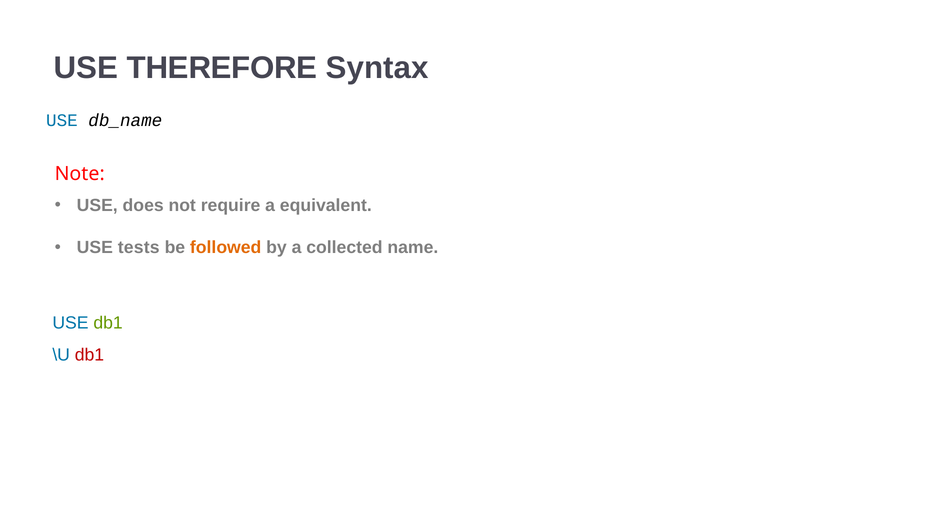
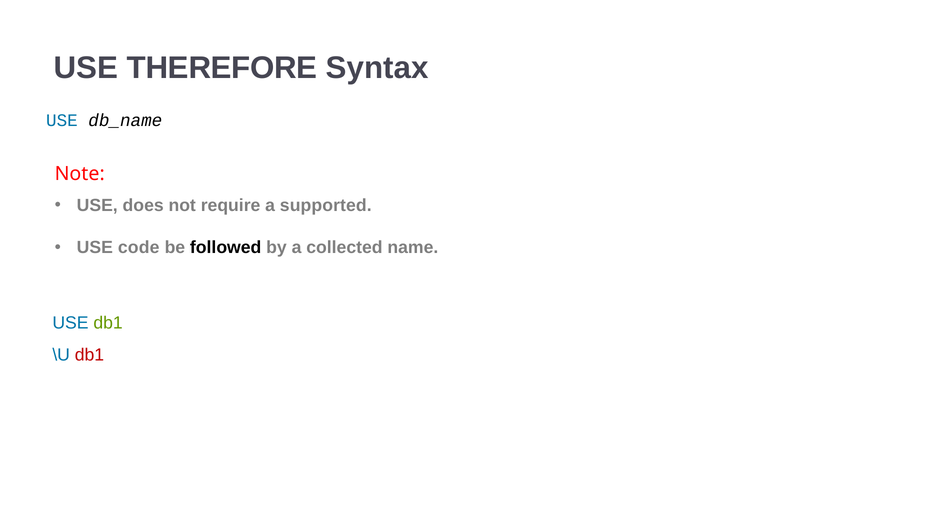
equivalent: equivalent -> supported (326, 205)
tests: tests -> code (139, 248)
followed colour: orange -> black (226, 248)
